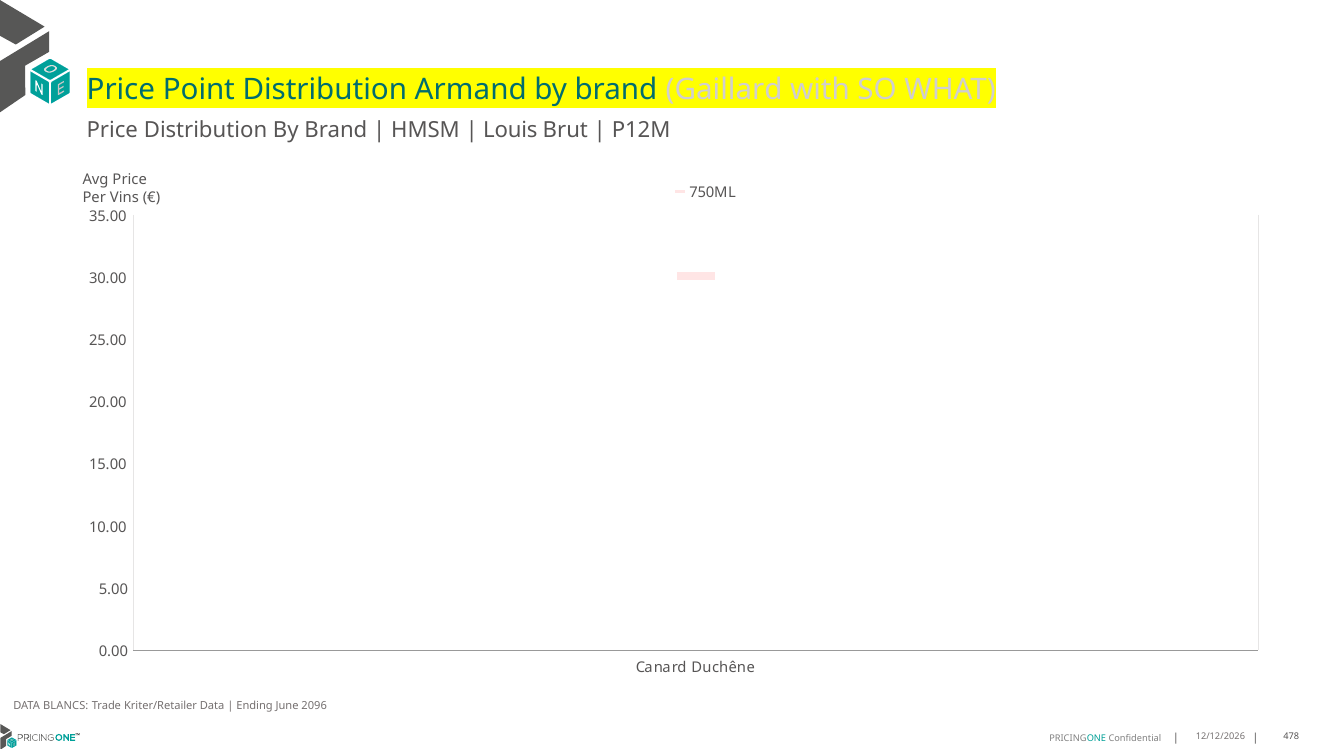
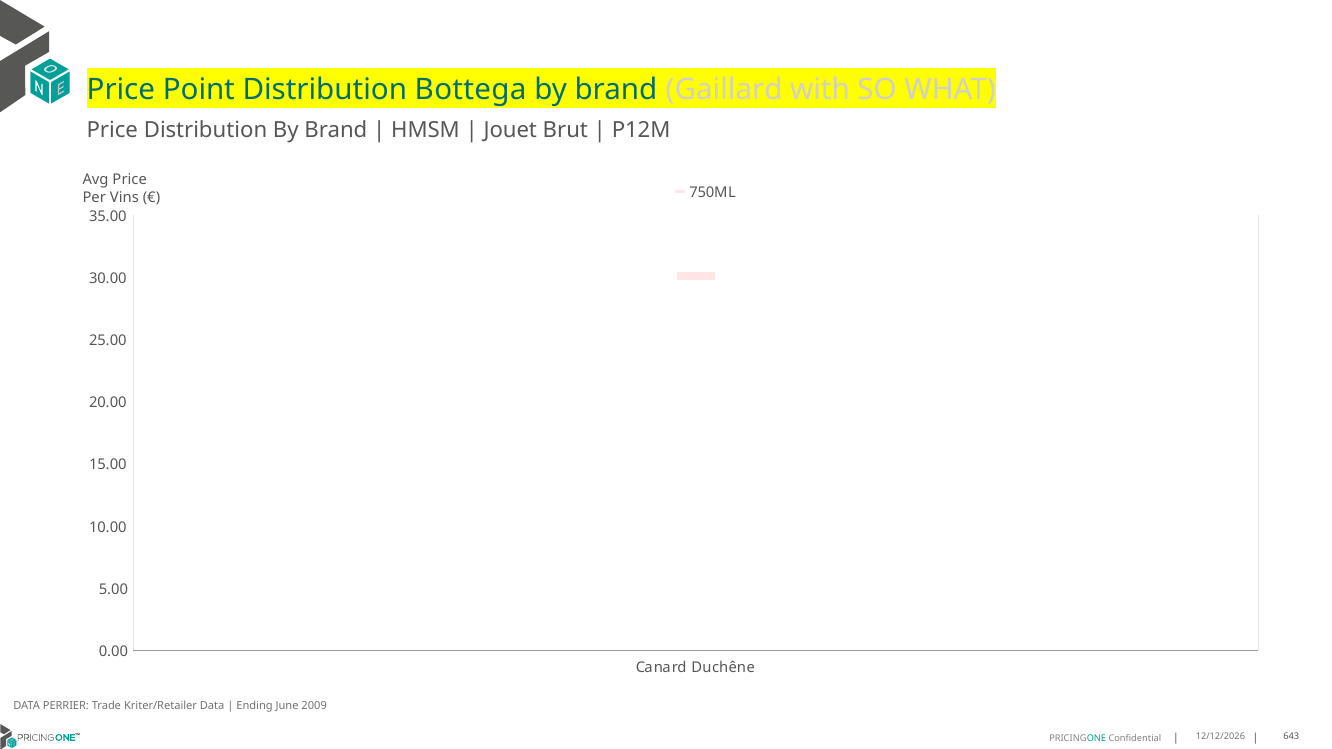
Armand: Armand -> Bottega (471, 90)
Louis: Louis -> Jouet (510, 130)
BLANCS: BLANCS -> PERRIER (66, 706)
2096: 2096 -> 2009 (314, 706)
478: 478 -> 643 (1291, 737)
